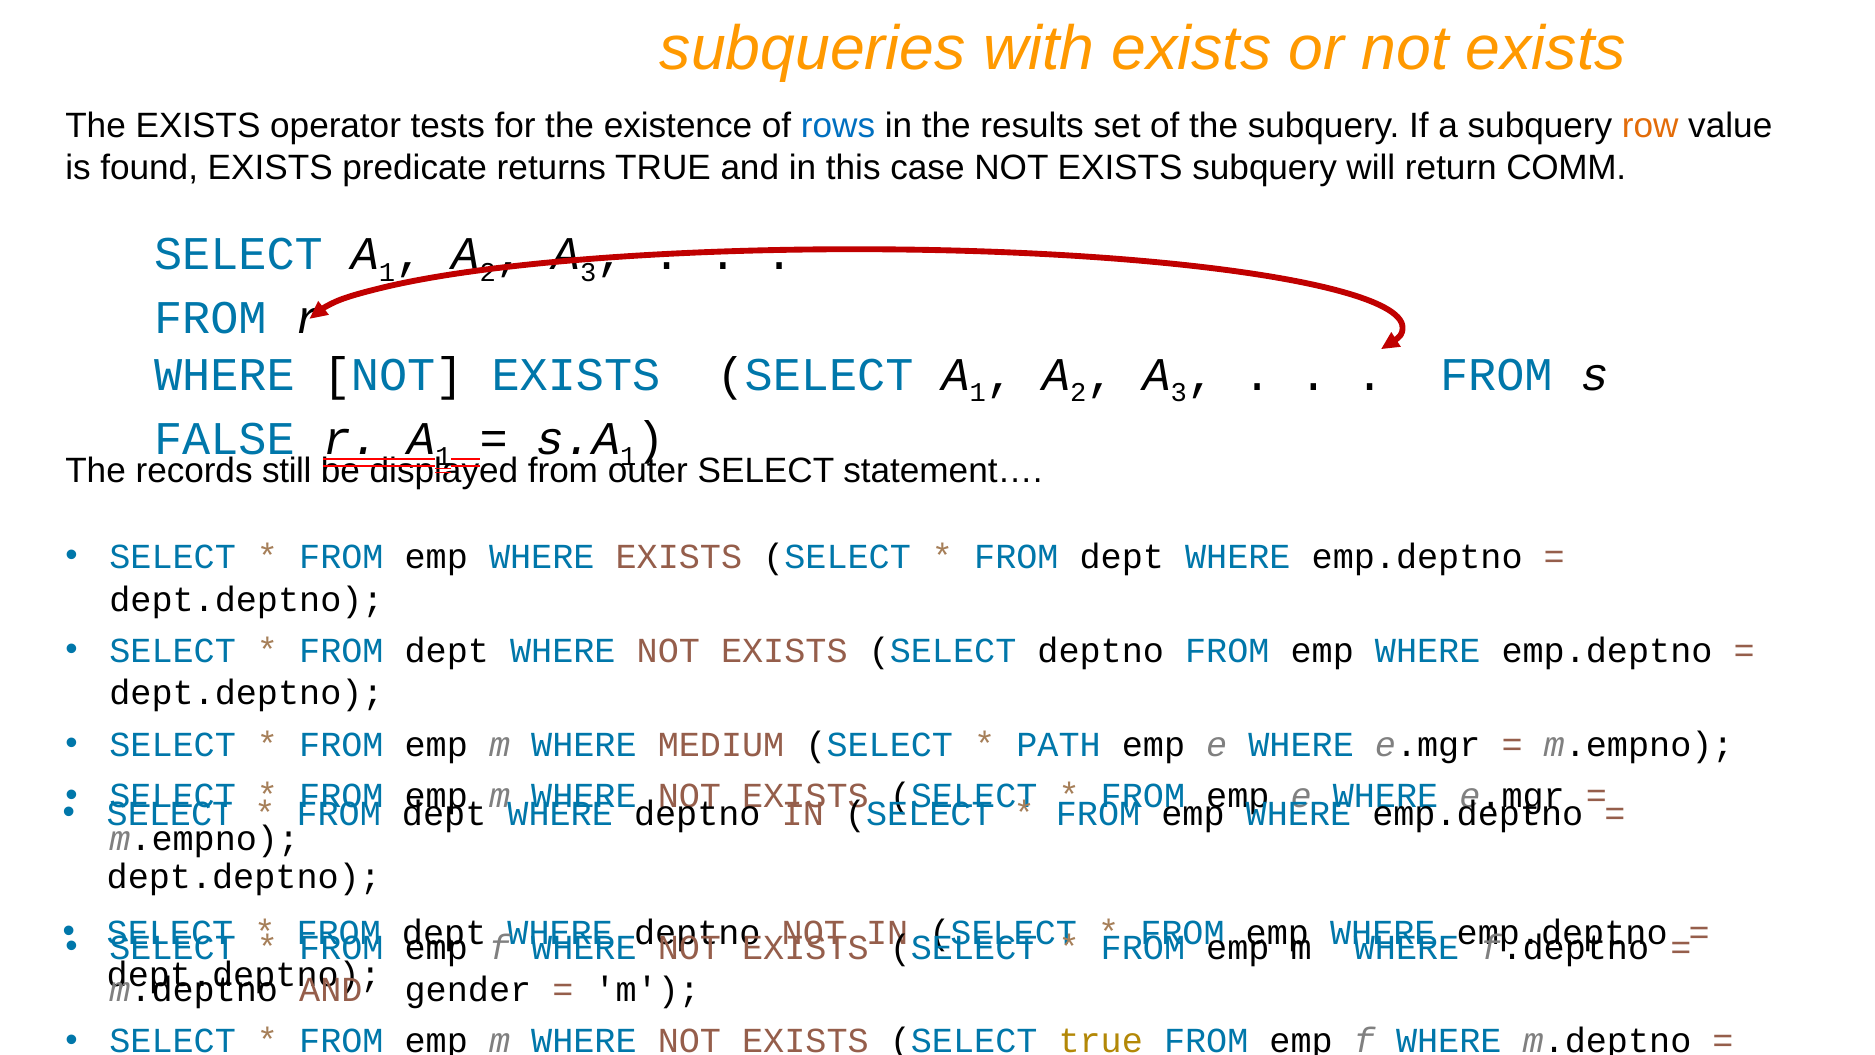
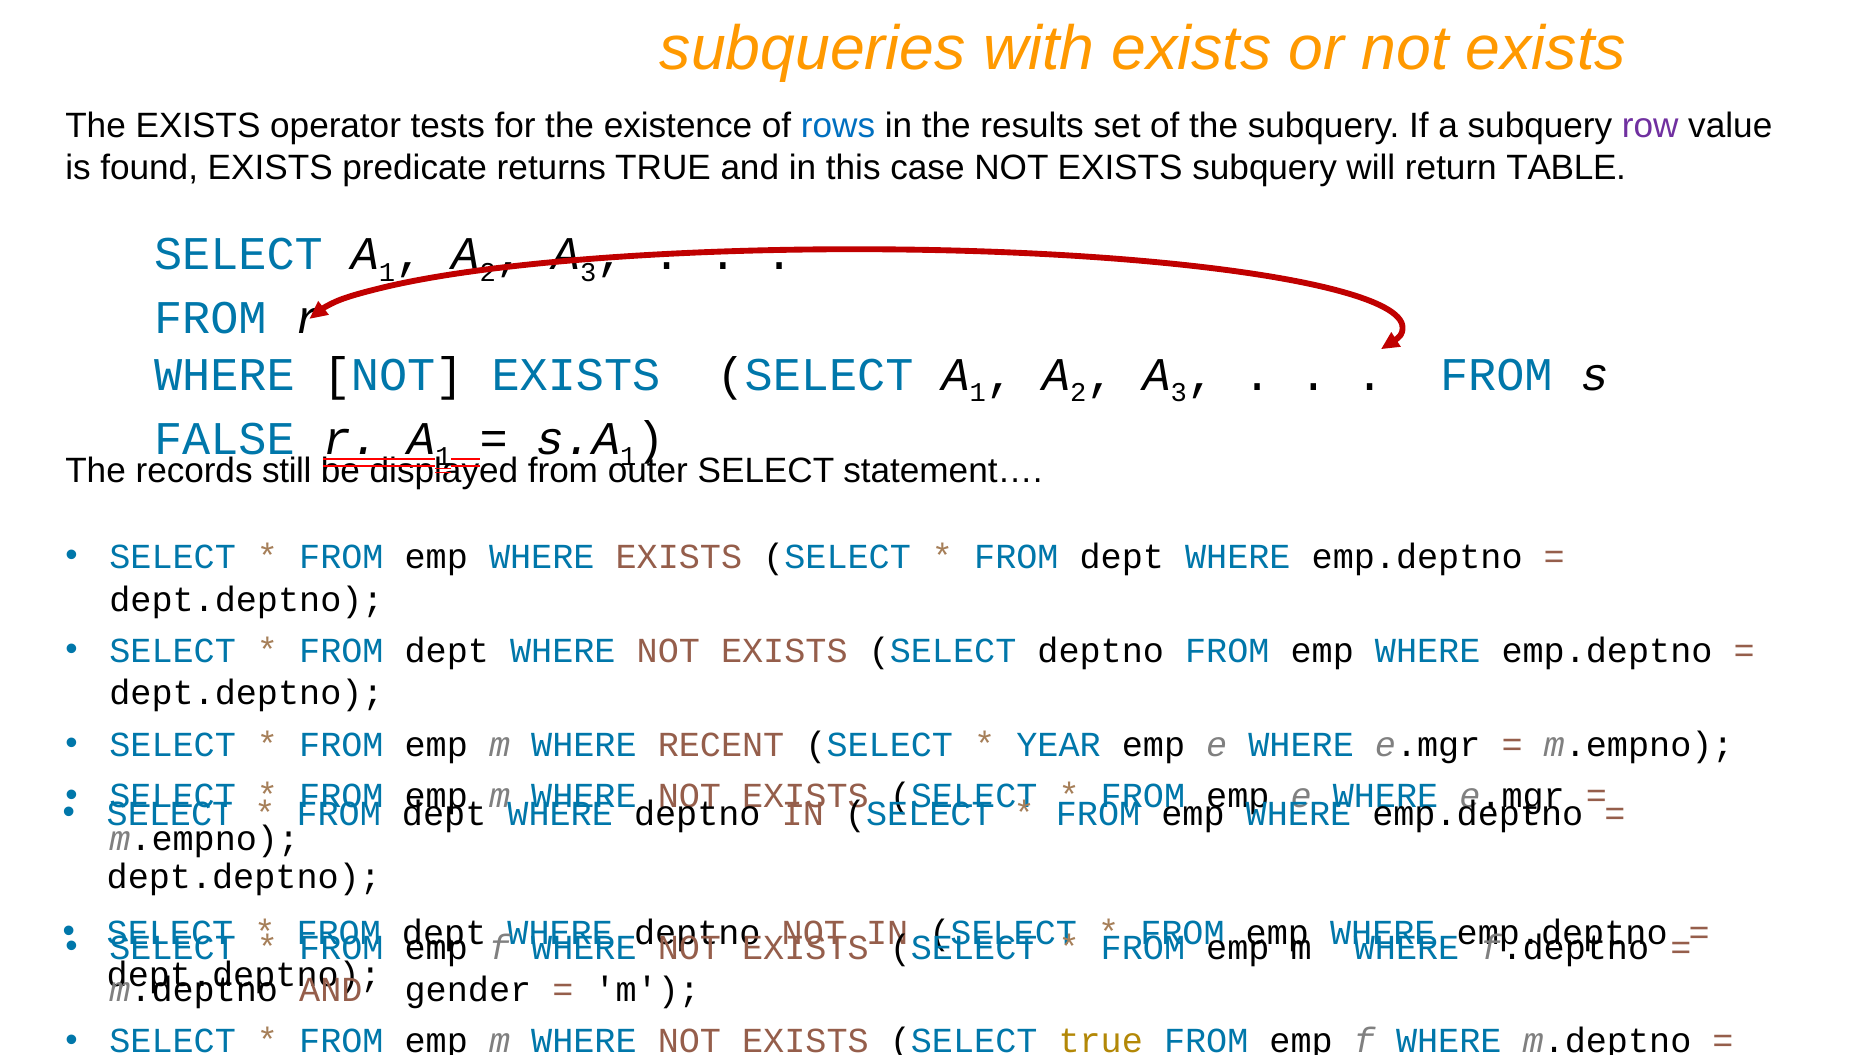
row colour: orange -> purple (1650, 126)
COMM: COMM -> TABLE (1566, 168)
MEDIUM: MEDIUM -> RECENT (721, 745)
PATH: PATH -> YEAR (1059, 745)
